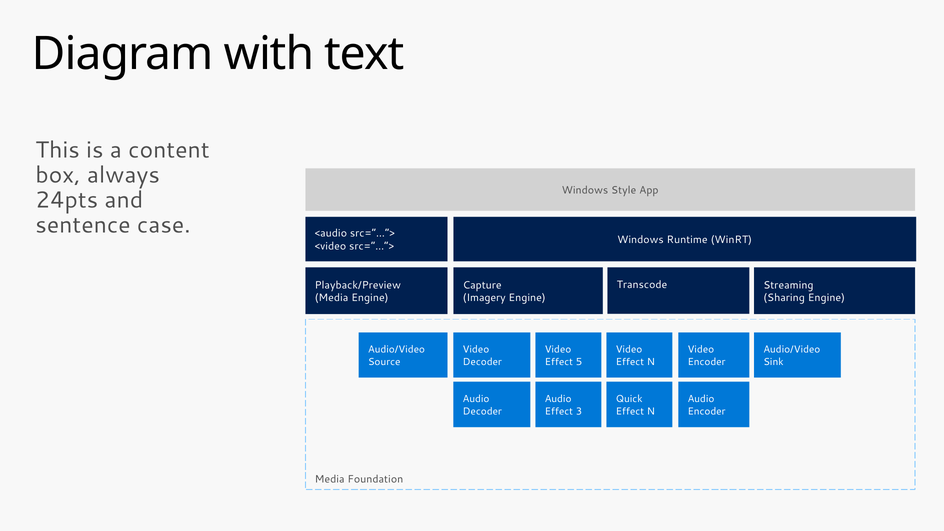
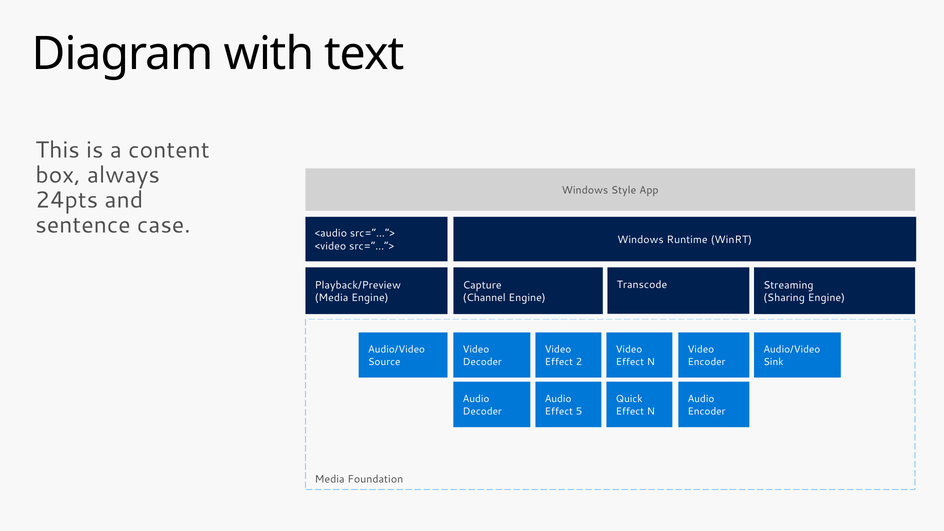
Imagery: Imagery -> Channel (484, 298)
5: 5 -> 2 (579, 362)
3: 3 -> 5 (579, 411)
